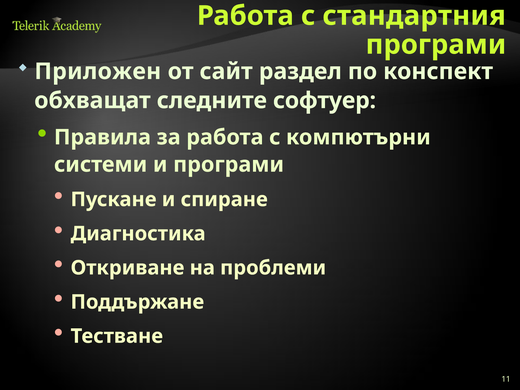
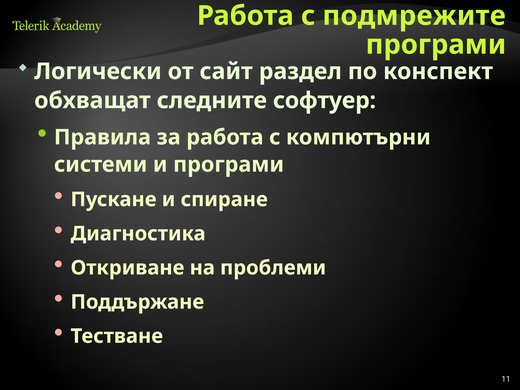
стандартния: стандартния -> подмрежите (414, 16)
Приложен: Приложен -> Логически (98, 71)
